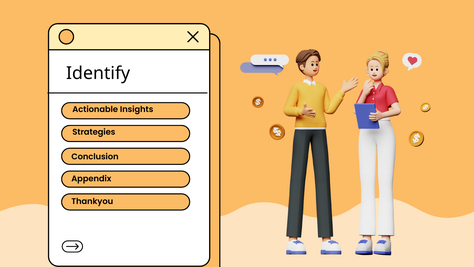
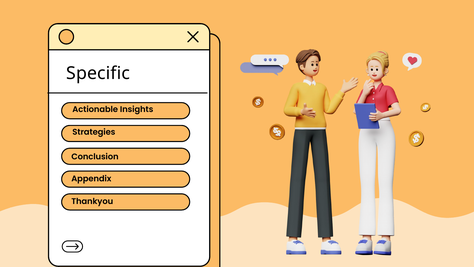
Identify: Identify -> Specific (98, 73)
